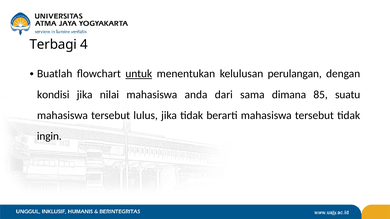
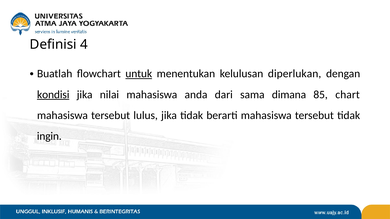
Terbagi: Terbagi -> Definisi (53, 44)
perulangan: perulangan -> diperlukan (295, 74)
kondisi underline: none -> present (53, 95)
suatu: suatu -> chart (348, 95)
